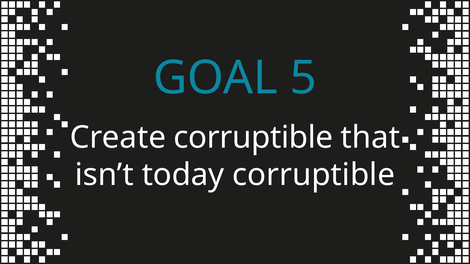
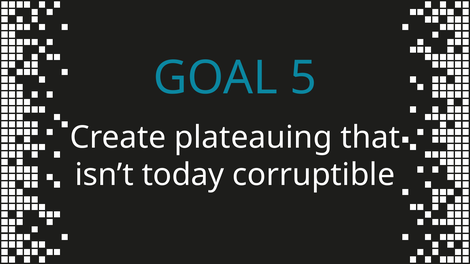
Create corruptible: corruptible -> plateauing (253, 138)
